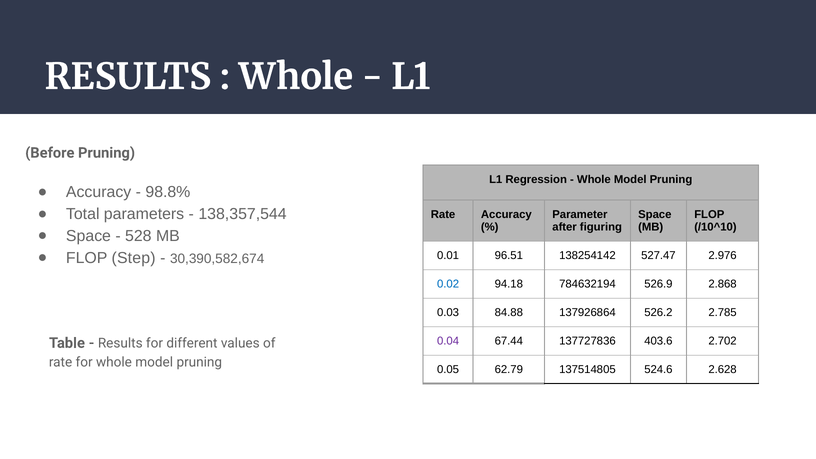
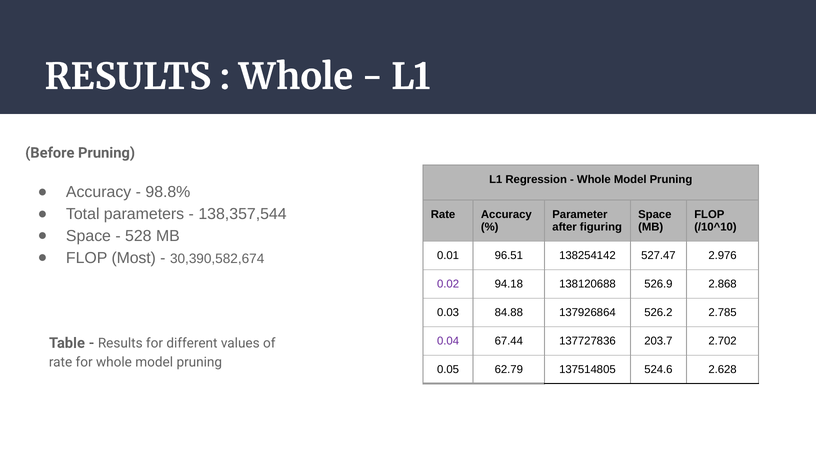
Step: Step -> Most (134, 258)
0.02 colour: blue -> purple (448, 284)
784632194: 784632194 -> 138120688 (587, 284)
403.6: 403.6 -> 203.7 (658, 341)
